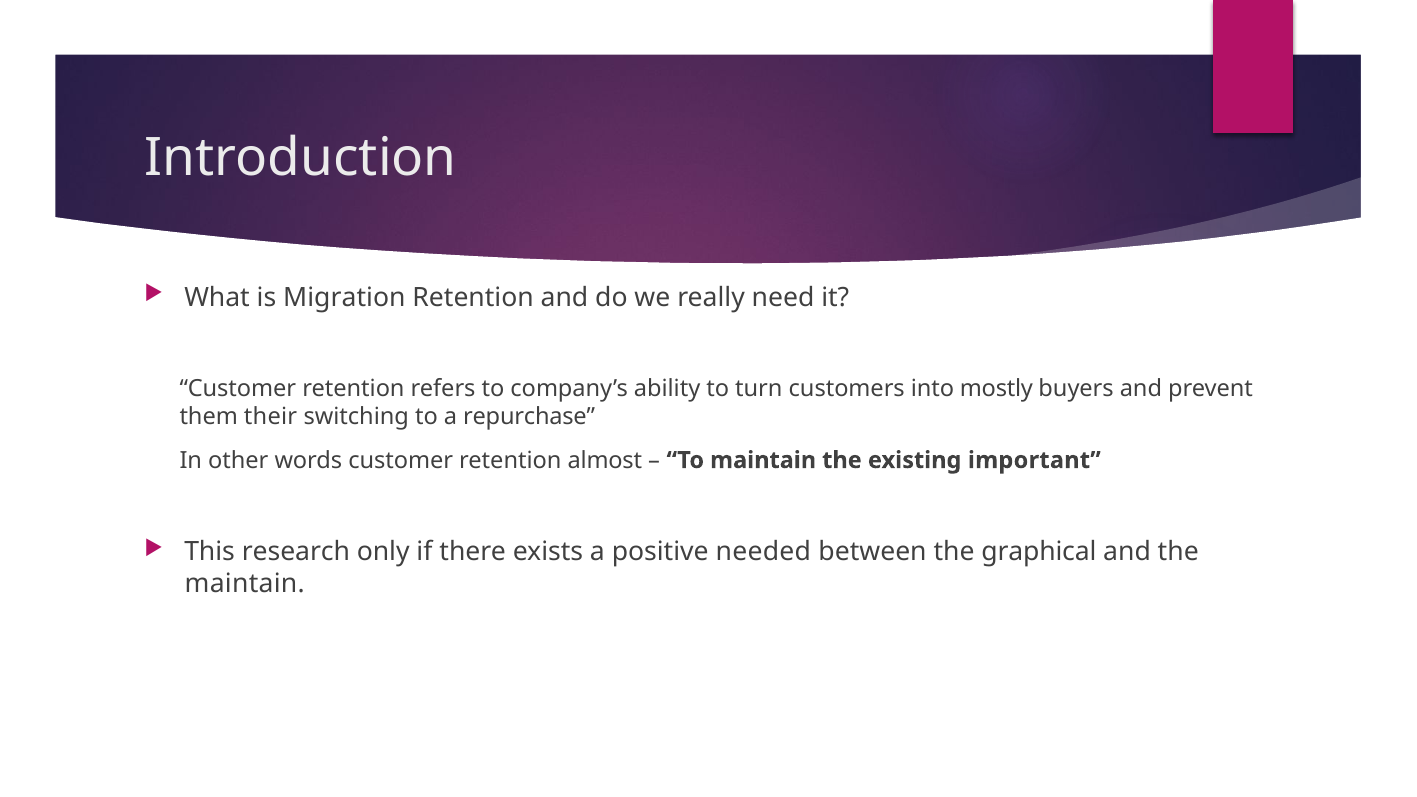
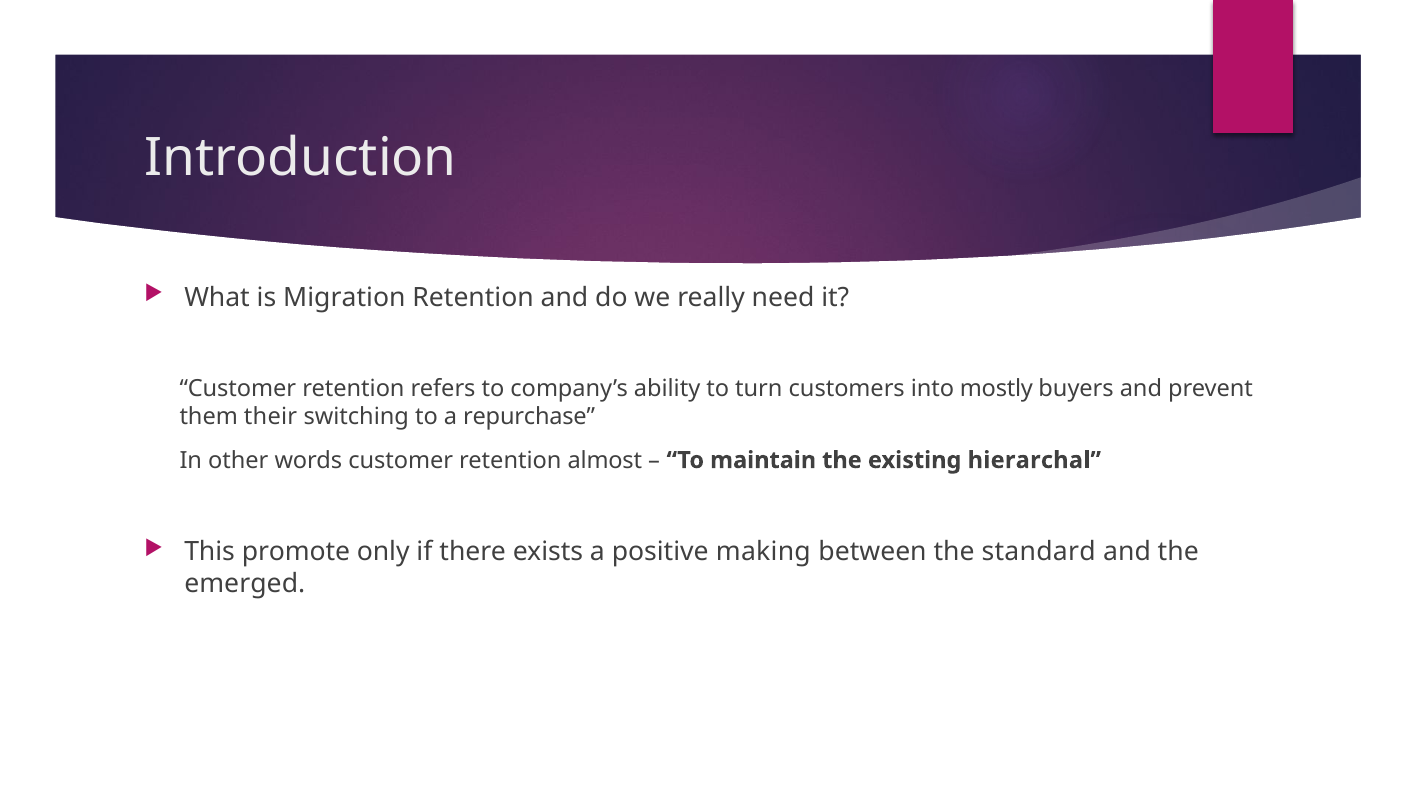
important: important -> hierarchal (1034, 460)
research: research -> promote (296, 552)
needed: needed -> making (763, 552)
graphical: graphical -> standard (1039, 552)
maintain: maintain -> emerged (245, 584)
